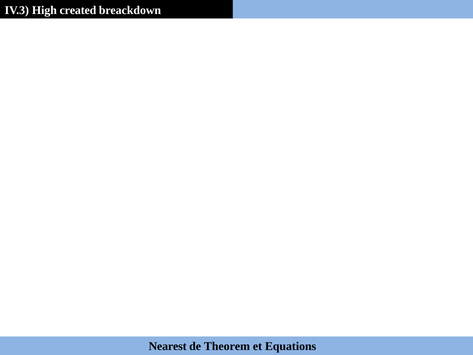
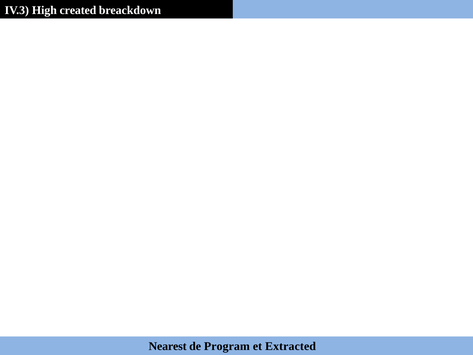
Theorem: Theorem -> Program (227, 346)
Equations: Equations -> Extracted (291, 346)
